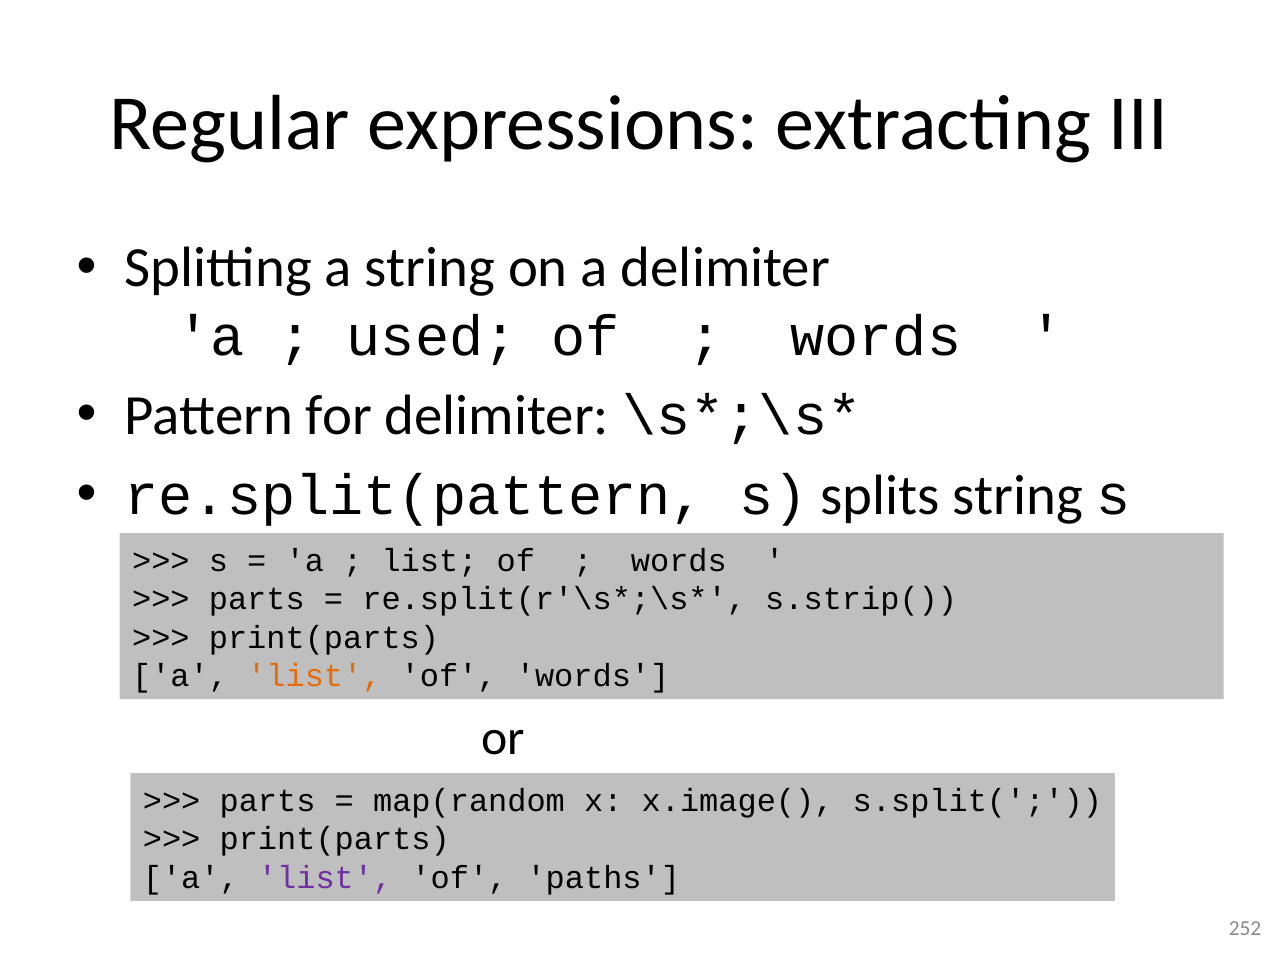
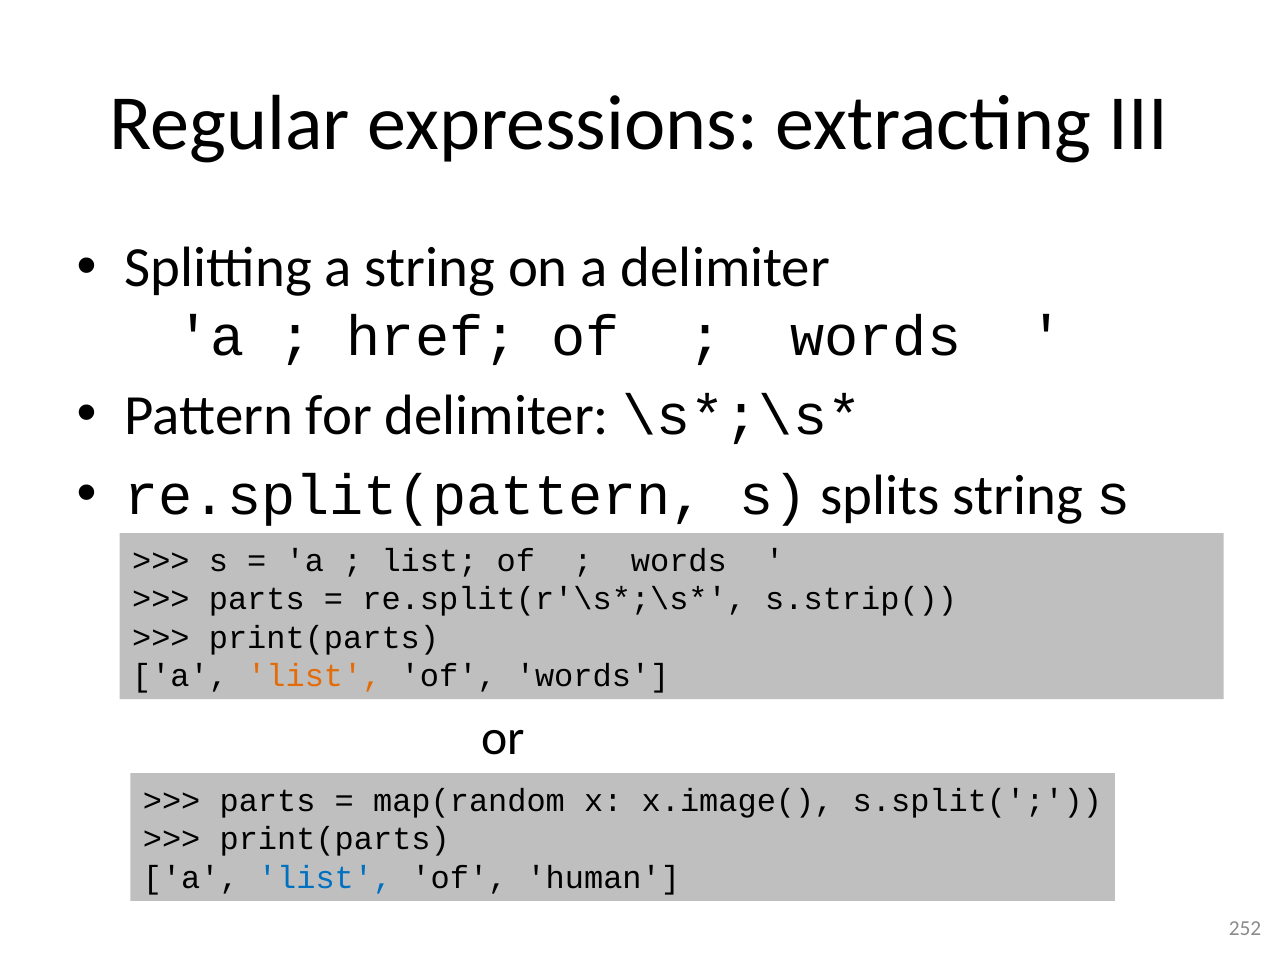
used: used -> href (432, 337)
list colour: purple -> blue (325, 878)
paths: paths -> human (603, 878)
